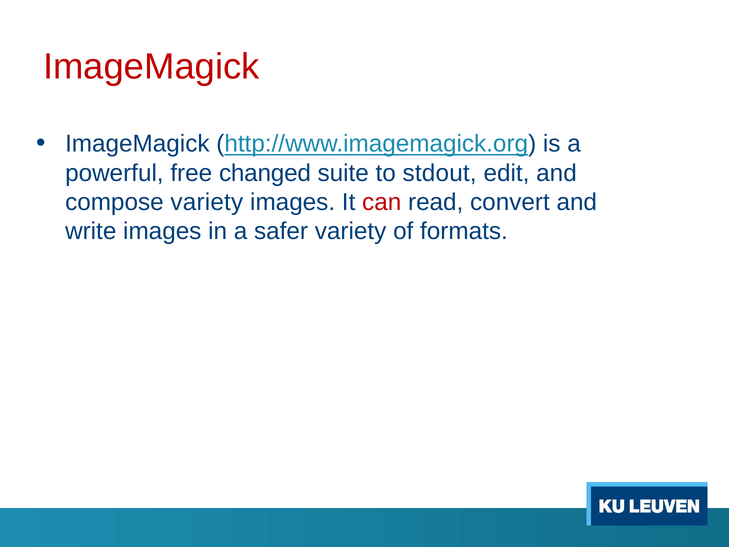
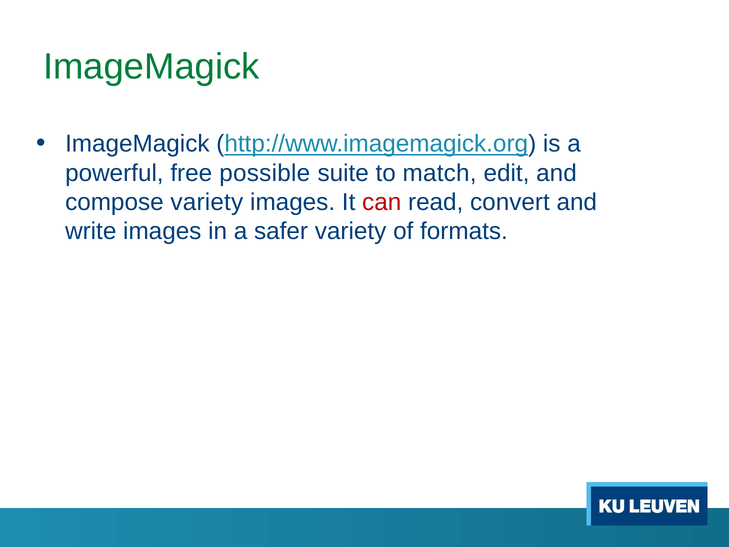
ImageMagick colour: red -> green (151, 67)
changed: changed -> possible (265, 173)
stdout: stdout -> match (440, 173)
